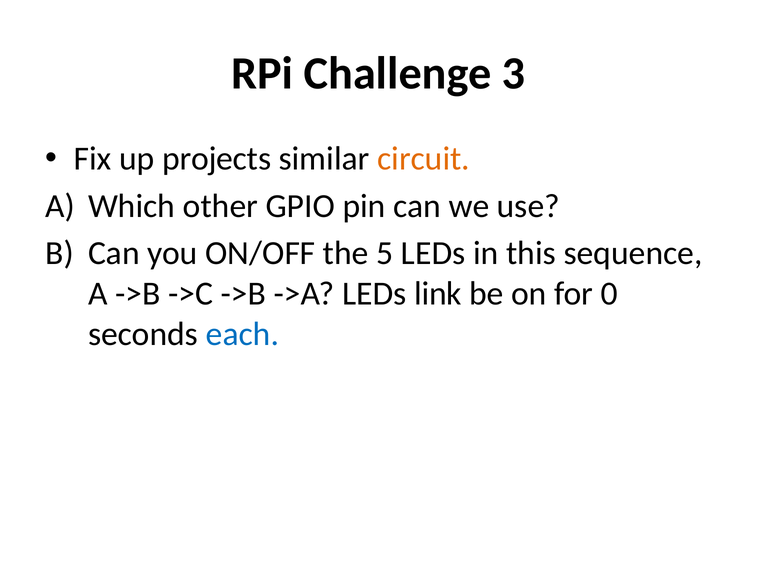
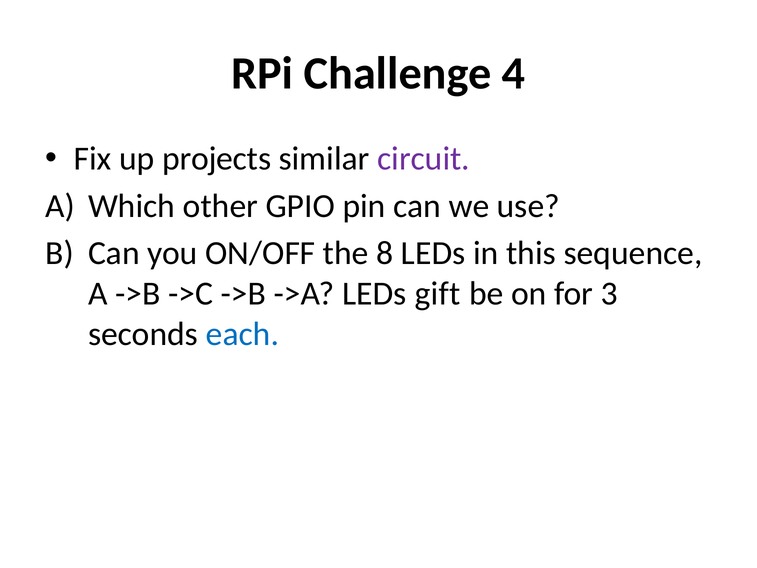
3: 3 -> 4 (513, 73)
circuit colour: orange -> purple (424, 159)
5: 5 -> 8 (385, 253)
link: link -> gift (438, 293)
0: 0 -> 3 (609, 293)
